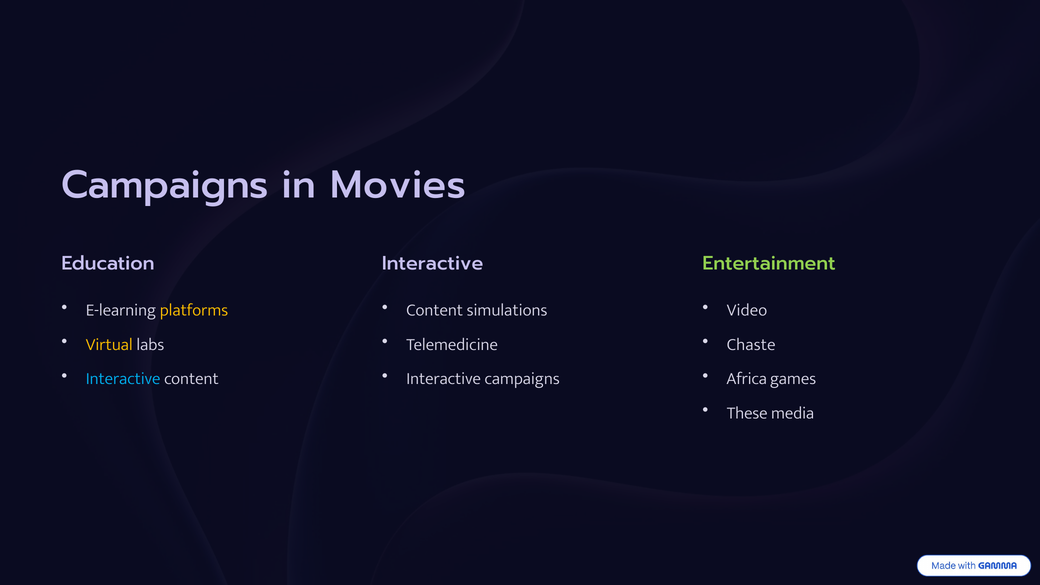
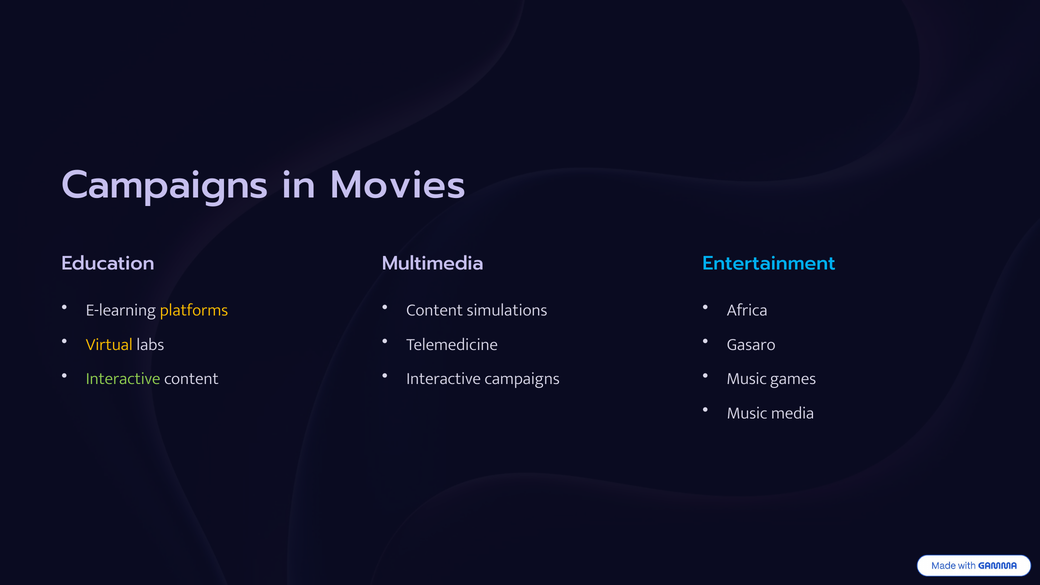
Interactive: Interactive -> Multimedia (433, 264)
Entertainment colour: light green -> light blue (769, 264)
Video: Video -> Africa (747, 310)
Chaste: Chaste -> Gasaro (751, 344)
Interactive colour: light blue -> light green (123, 379)
Africa: Africa -> Music (747, 379)
These: These -> Music (747, 413)
